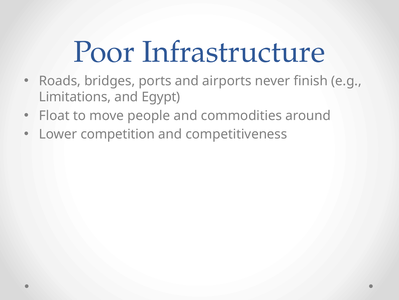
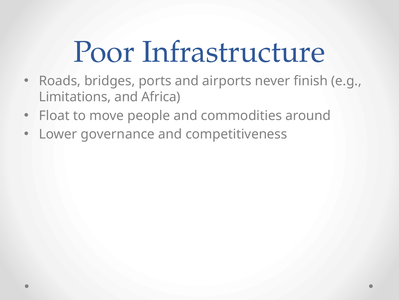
Egypt: Egypt -> Africa (161, 97)
competition: competition -> governance (118, 134)
